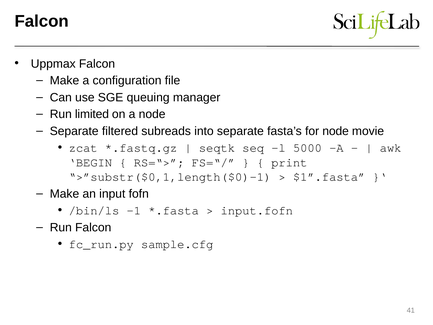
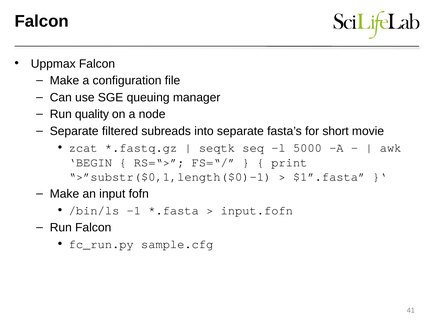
limited: limited -> quality (92, 114)
for node: node -> short (336, 131)
